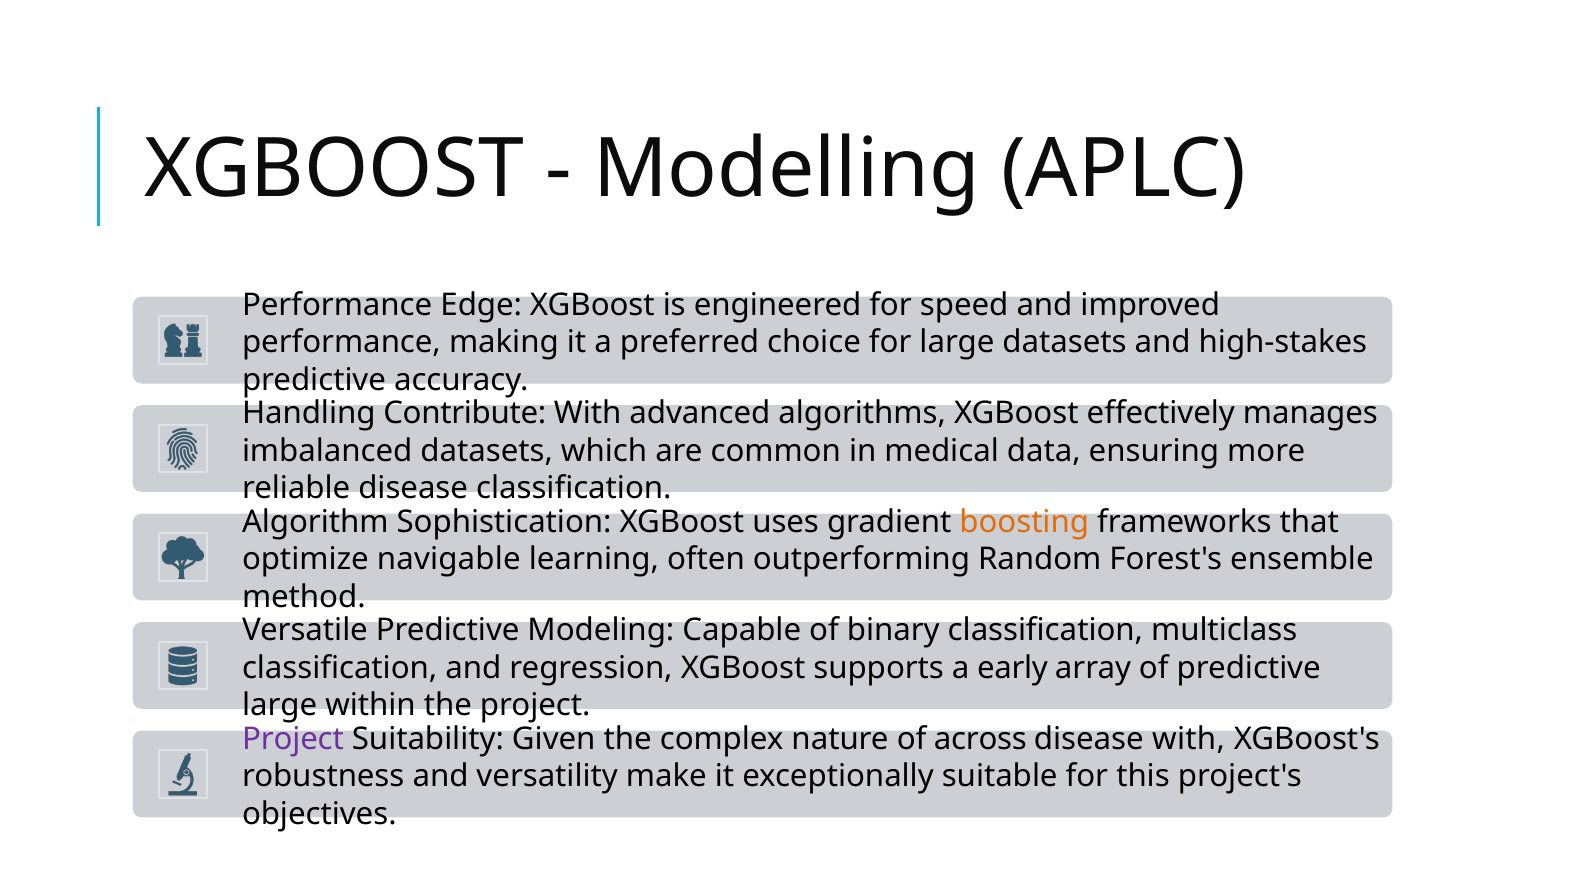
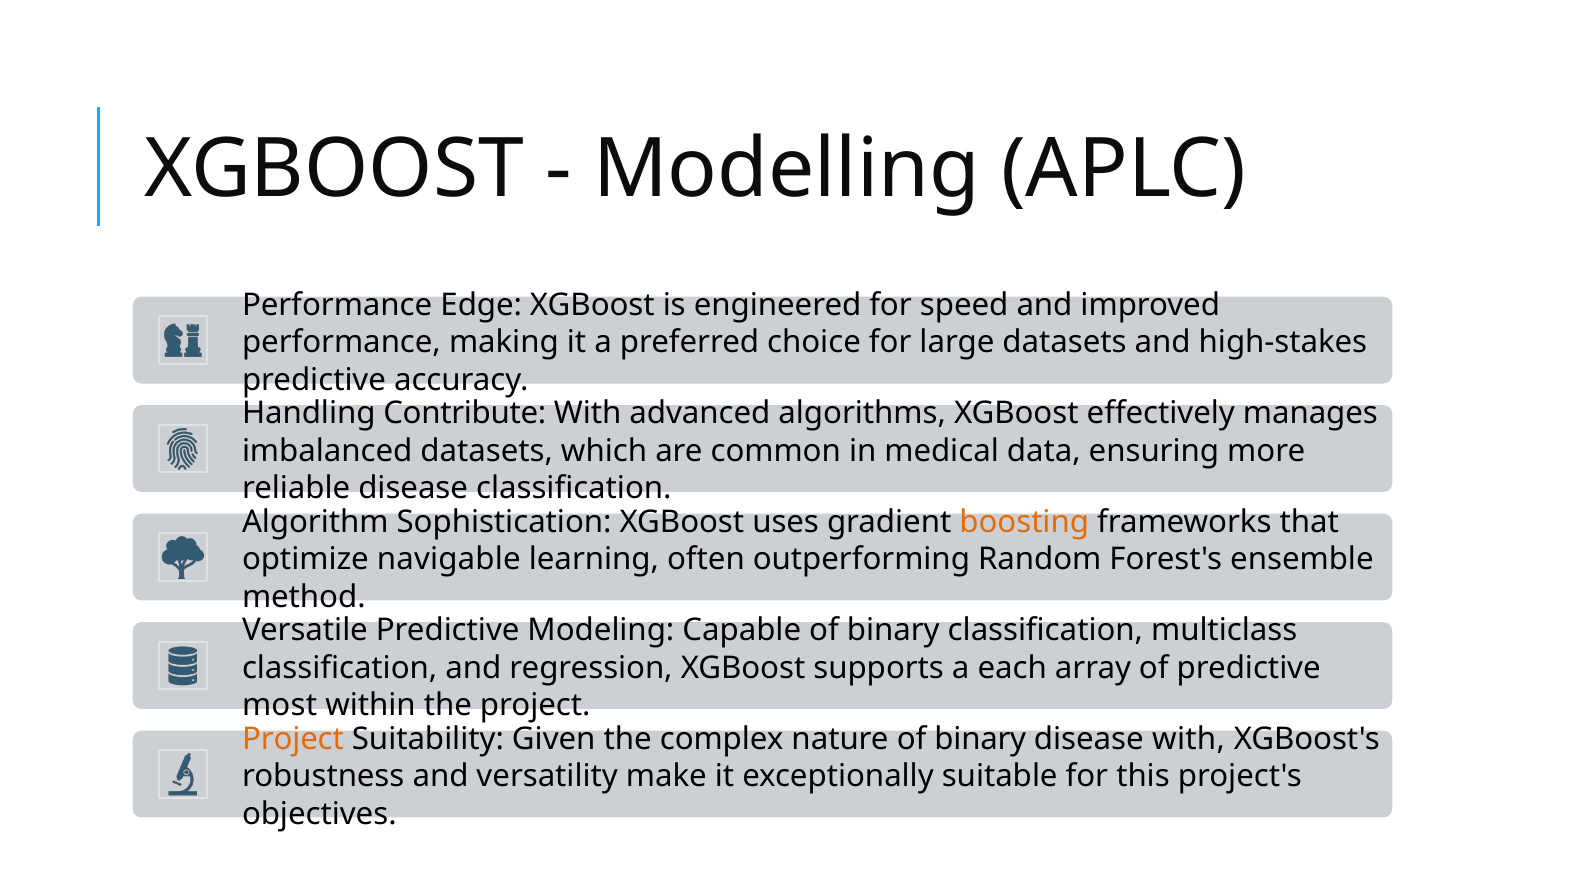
early: early -> each (1012, 668)
large: large -> most (280, 705)
Project colour: purple -> orange (293, 739)
nature of across: across -> binary (980, 739)
